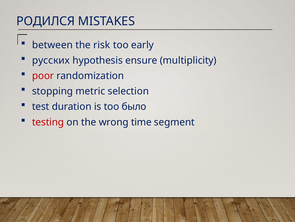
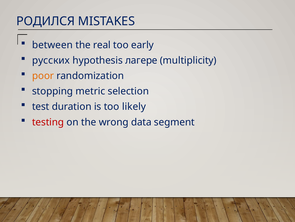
risk: risk -> real (102, 45)
ensure: ensure -> лагере (141, 60)
poor colour: red -> orange (43, 76)
было: было -> likely (134, 106)
time: time -> data (141, 122)
